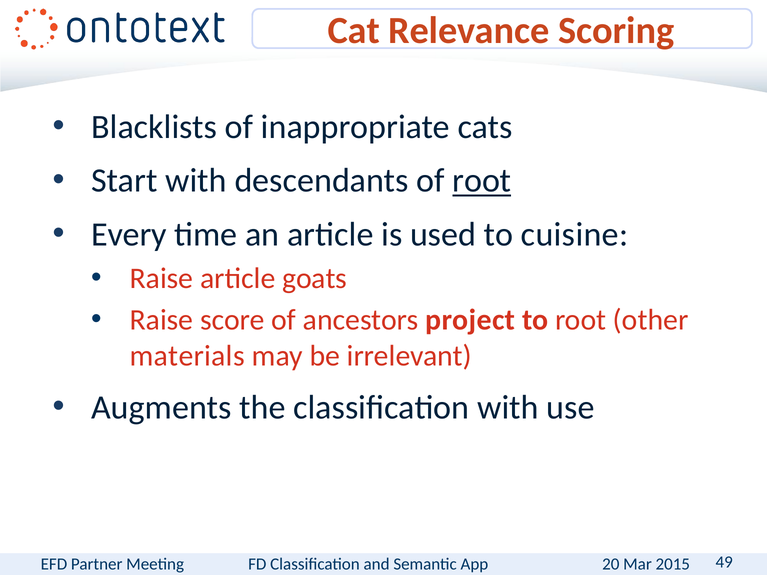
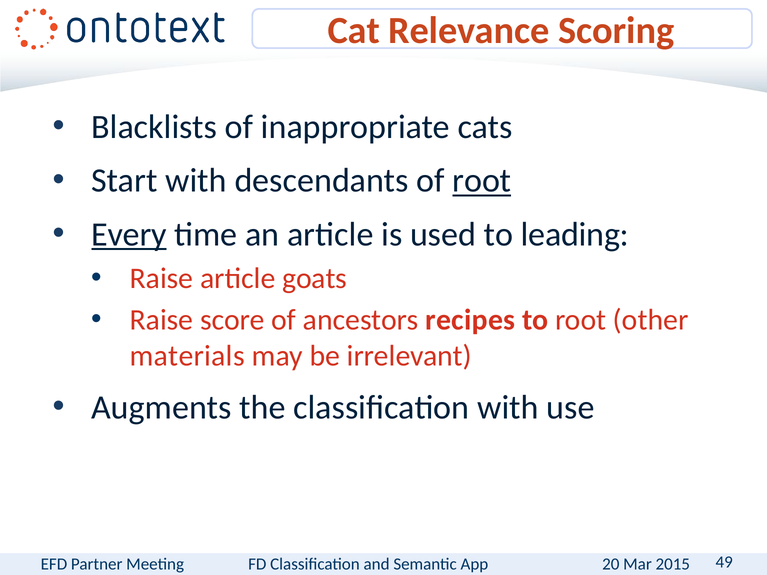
Every underline: none -> present (129, 234)
cuisine: cuisine -> leading (575, 234)
project: project -> recipes (470, 320)
